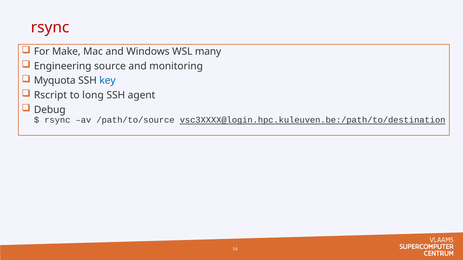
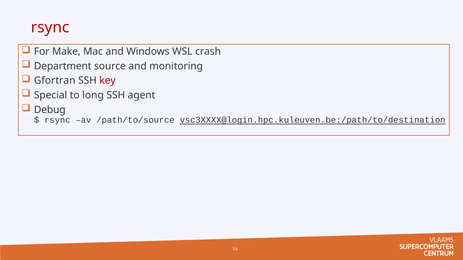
many: many -> crash (208, 52)
Engineering: Engineering -> Department (63, 66)
Myquota: Myquota -> Gfortran (55, 81)
key colour: blue -> red (107, 81)
Rscript: Rscript -> Special (51, 95)
